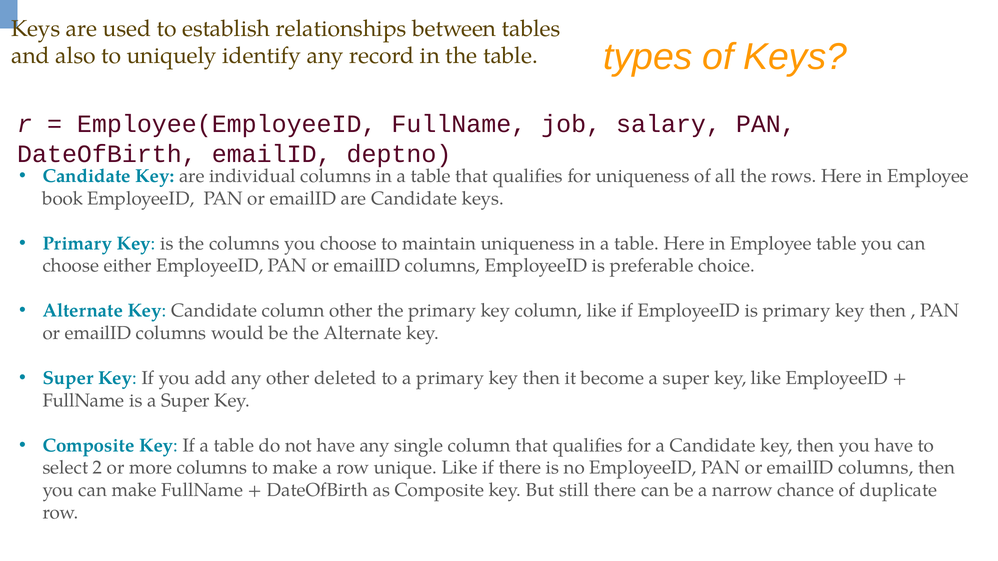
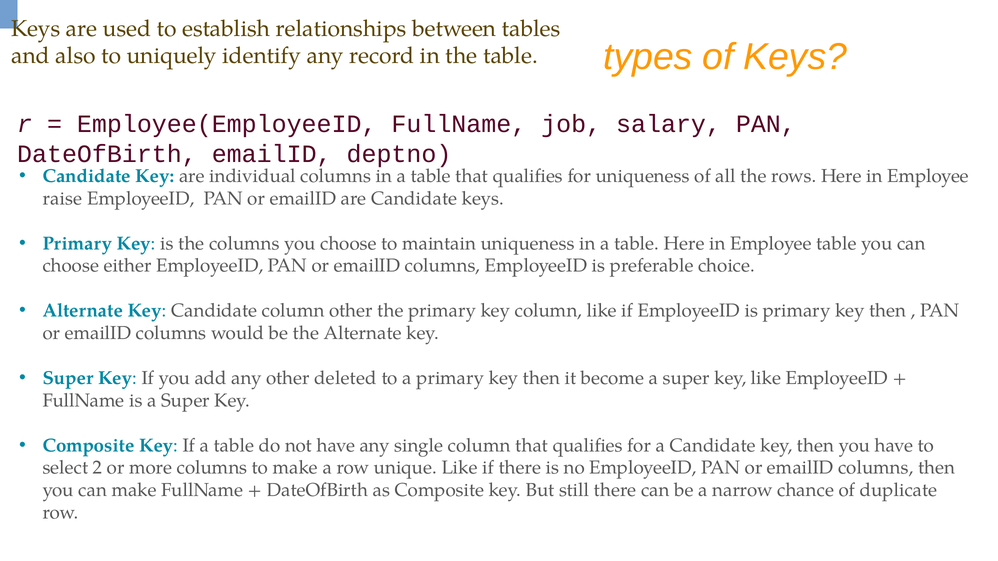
book: book -> raise (63, 199)
